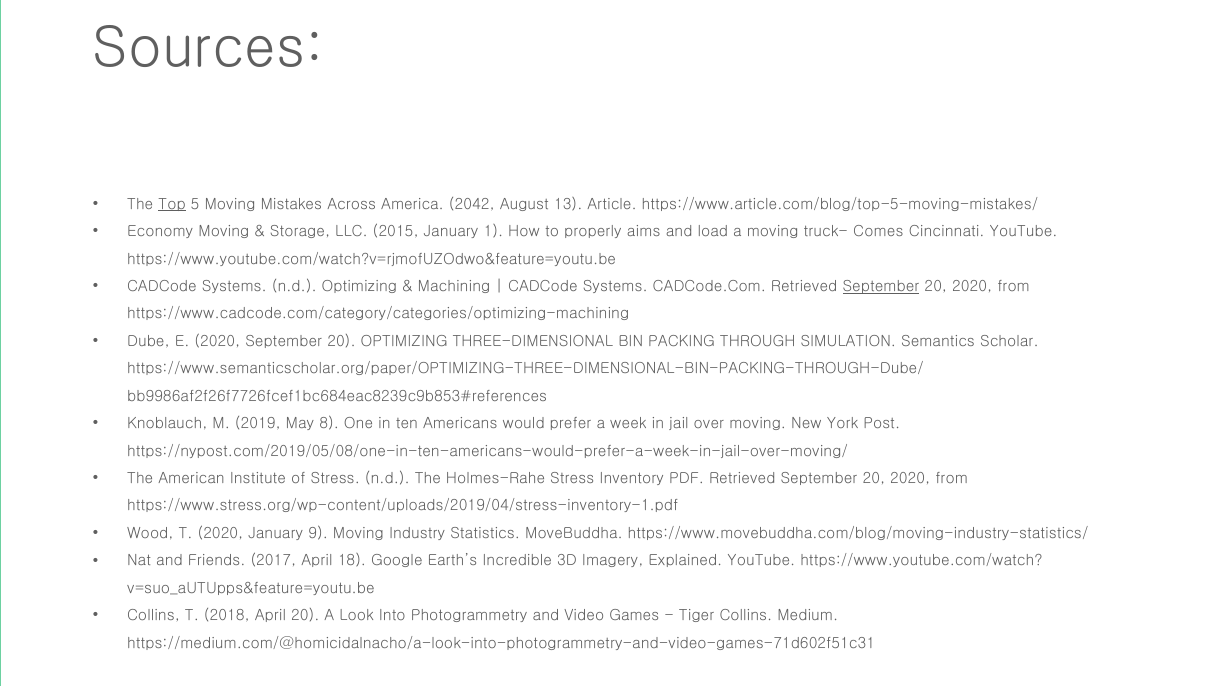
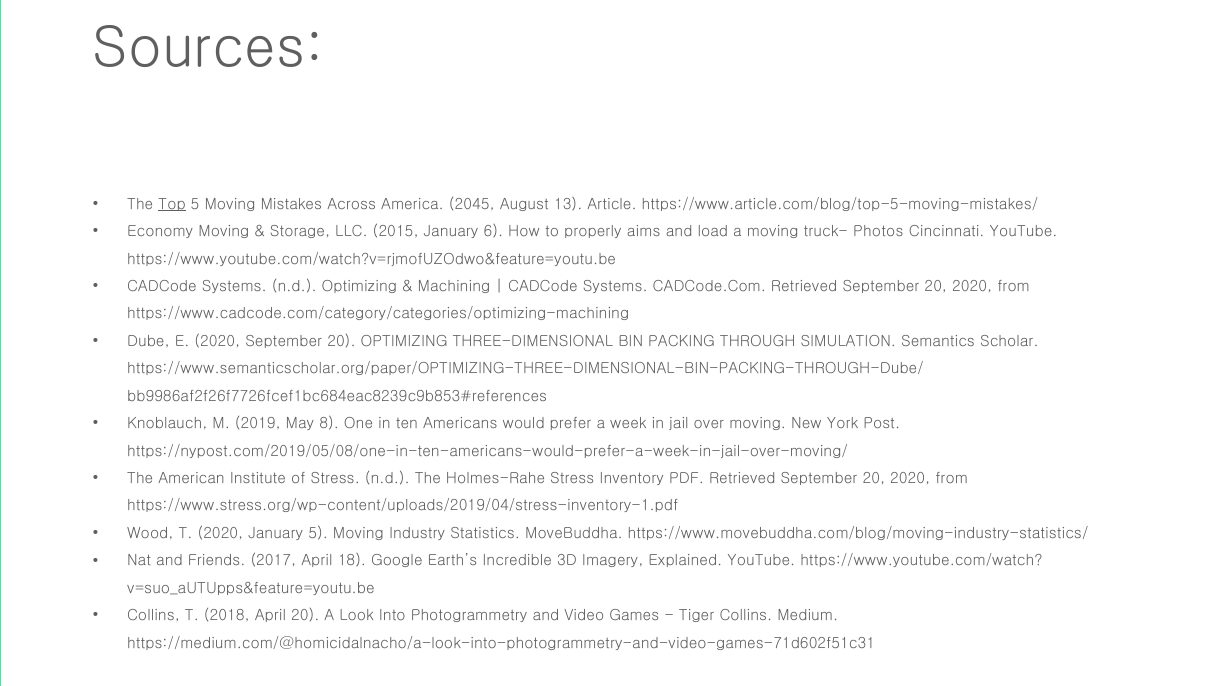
2042: 2042 -> 2045 (472, 204)
1: 1 -> 6 (493, 232)
Comes: Comes -> Photos (878, 232)
September underline: present -> none (881, 287)
January 9: 9 -> 5 (318, 534)
